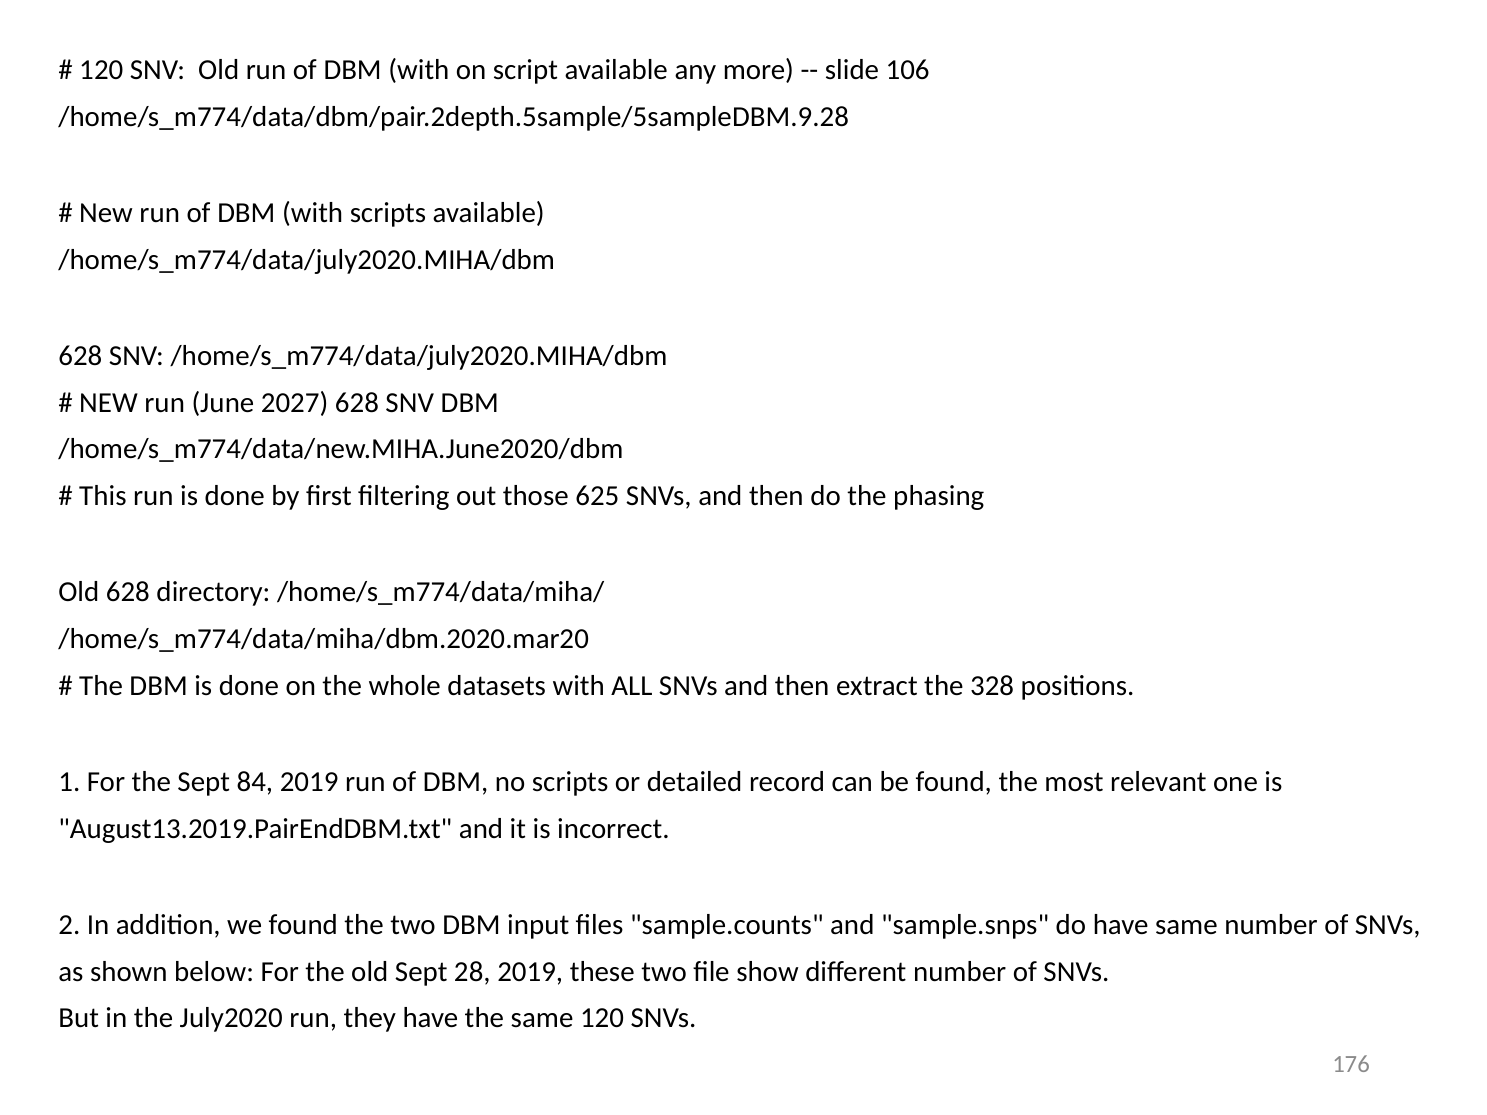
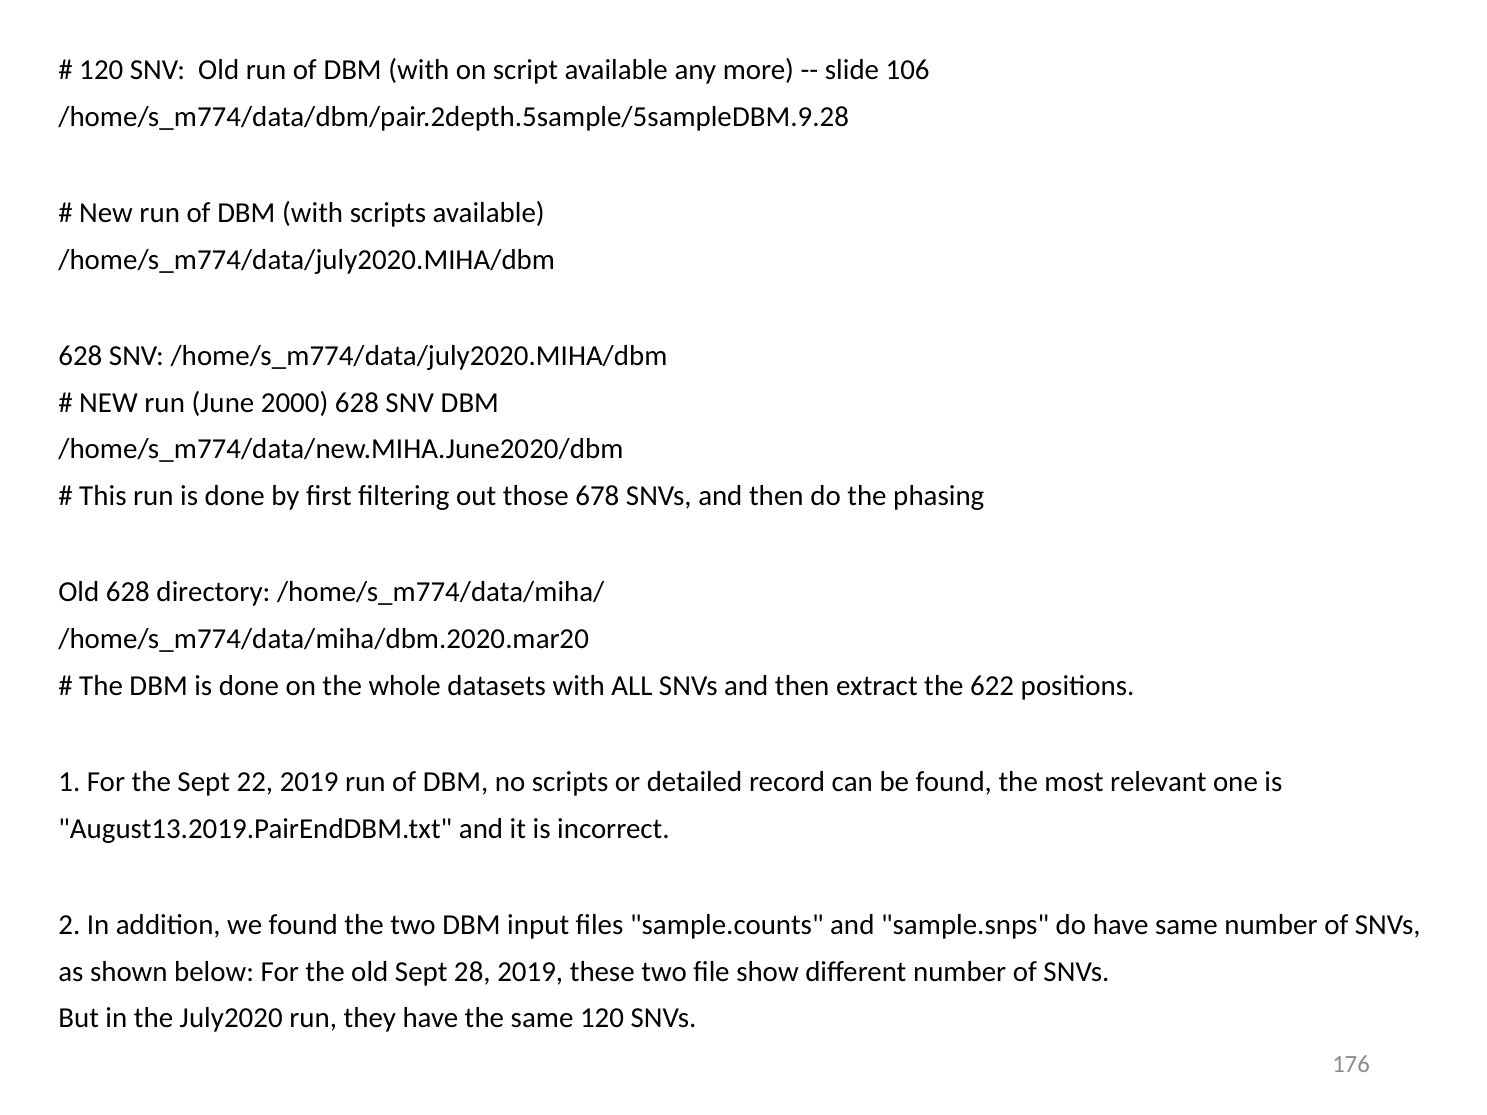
2027: 2027 -> 2000 (295, 403)
625: 625 -> 678 (597, 496)
328: 328 -> 622 (992, 686)
84: 84 -> 22 (255, 782)
